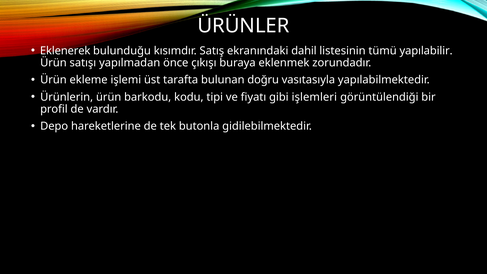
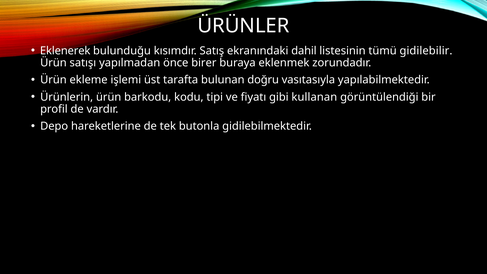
yapılabilir: yapılabilir -> gidilebilir (426, 51)
çıkışı: çıkışı -> birer (204, 63)
işlemleri: işlemleri -> kullanan (314, 97)
